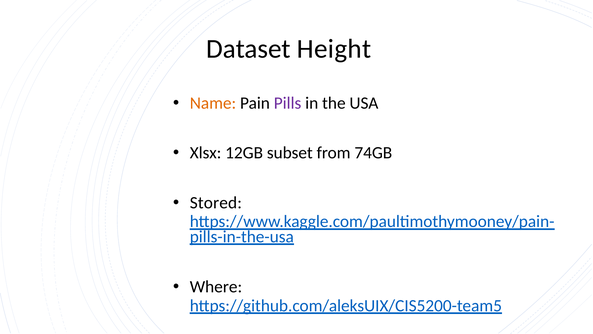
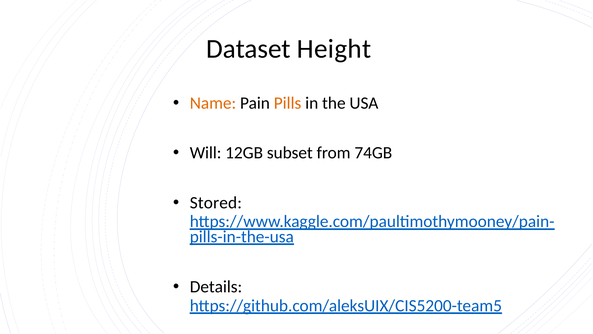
Pills colour: purple -> orange (288, 103)
Xlsx: Xlsx -> Will (206, 153)
Where: Where -> Details (216, 286)
